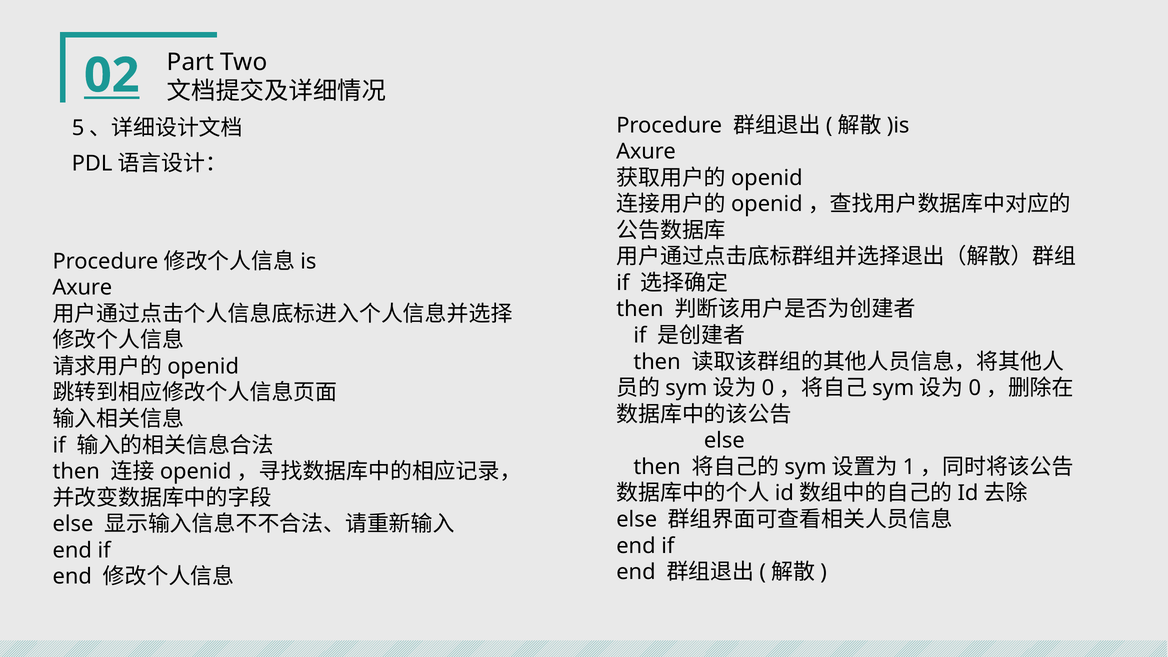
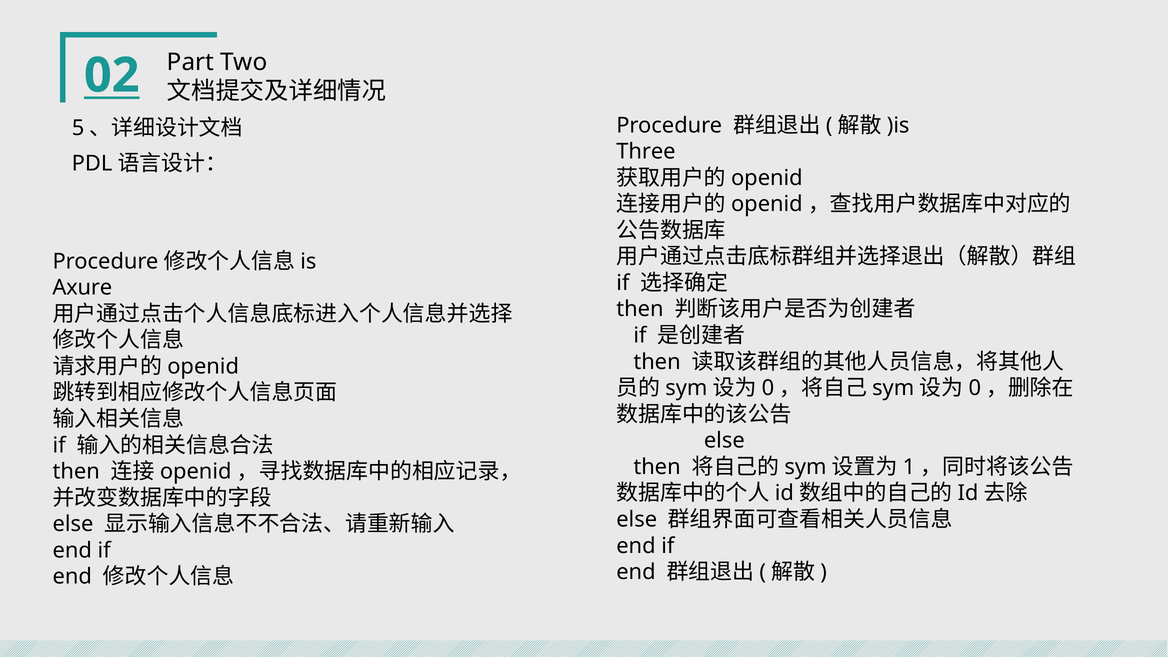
Axure: Axure -> Three (646, 152)
